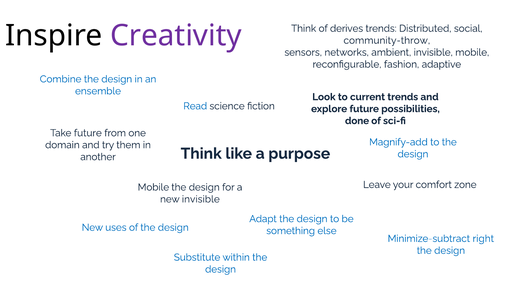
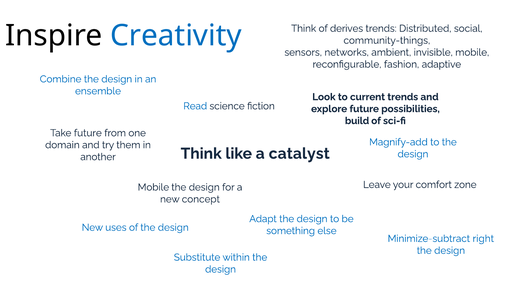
Creativity colour: purple -> blue (176, 36)
community-throw: community-throw -> community-things (387, 40)
done: done -> build (357, 121)
purpose: purpose -> catalyst (299, 153)
new invisible: invisible -> concept (201, 199)
